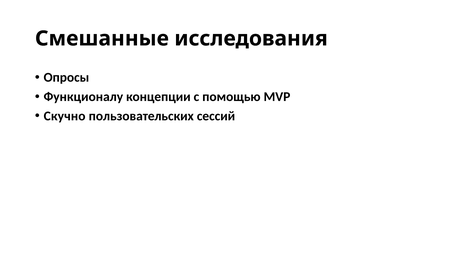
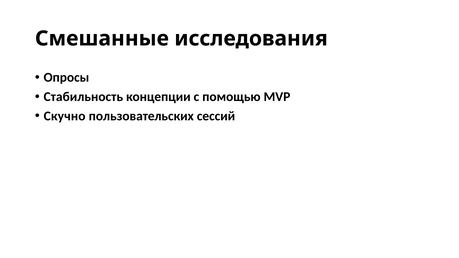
Функционалу: Функционалу -> Стабильность (83, 97)
